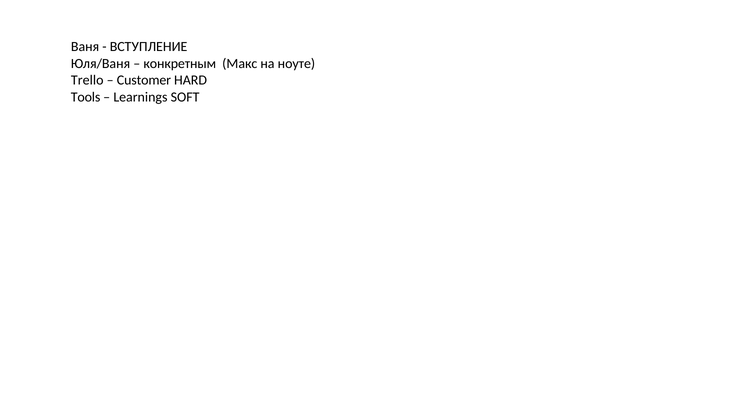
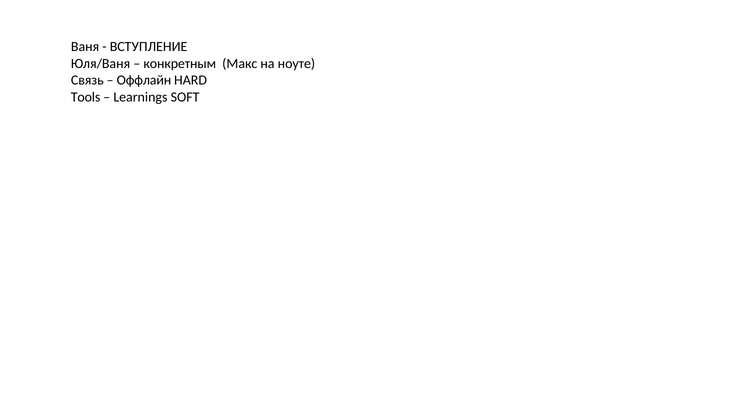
Trello: Trello -> Связь (87, 80)
Customer: Customer -> Оффлайн (144, 80)
